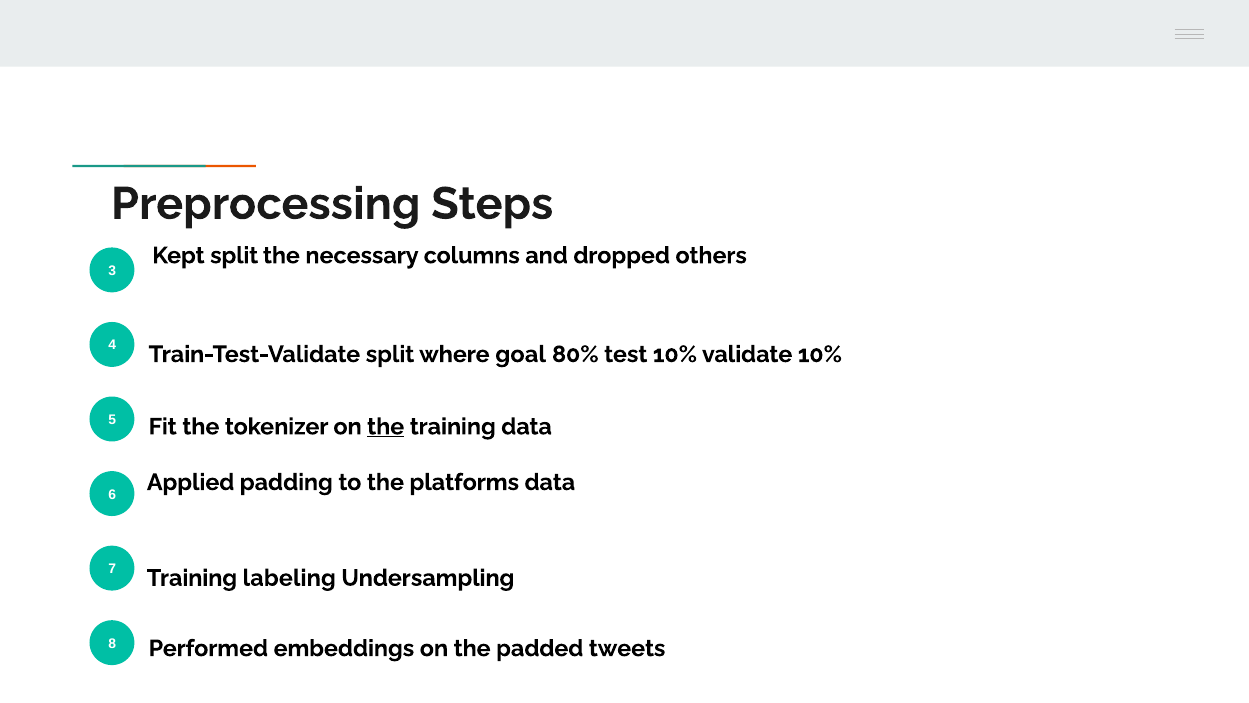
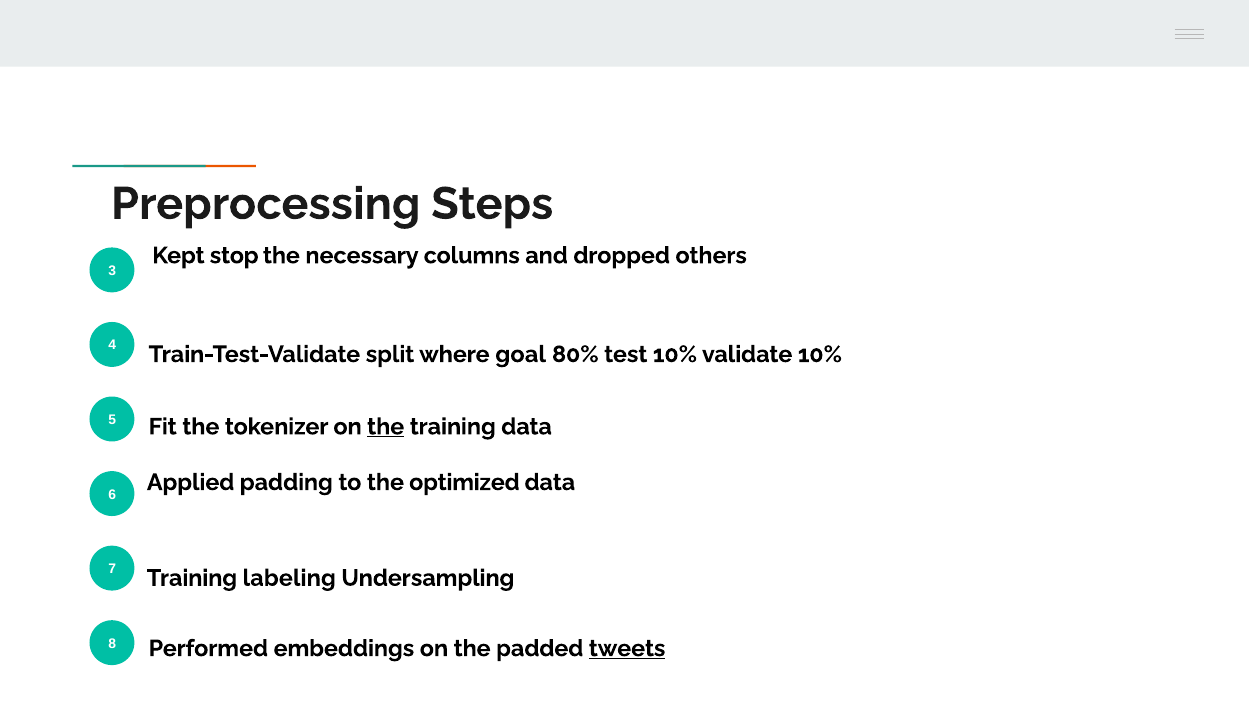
Kept split: split -> stop (234, 255)
platforms: platforms -> optimized (464, 482)
tweets underline: none -> present (627, 648)
